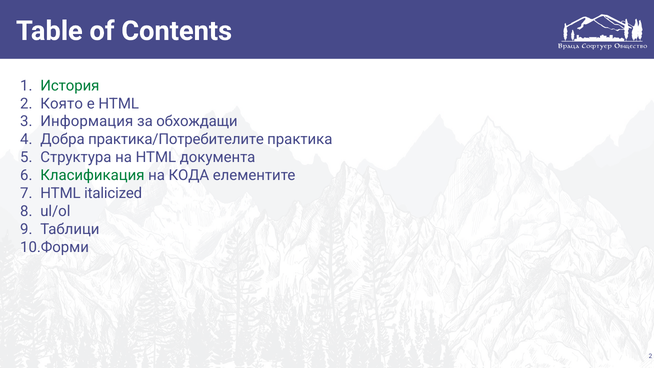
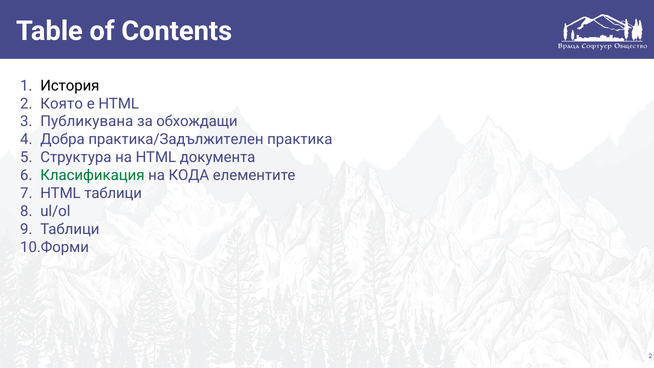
История colour: green -> black (70, 86)
Информация: Информация -> Публикувана (87, 122)
практика/Потребителите: практика/Потребителите -> практика/Задължителен (176, 139)
HTML italicized: italicized -> таблици (113, 193)
